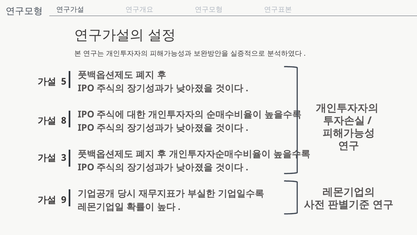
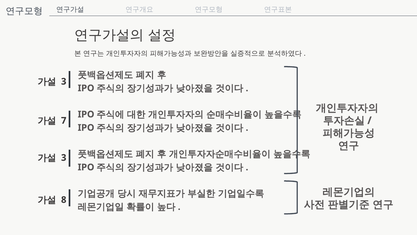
5: 5 -> 3 (64, 81)
8: 8 -> 7 (64, 120)
9: 9 -> 8 (64, 199)
